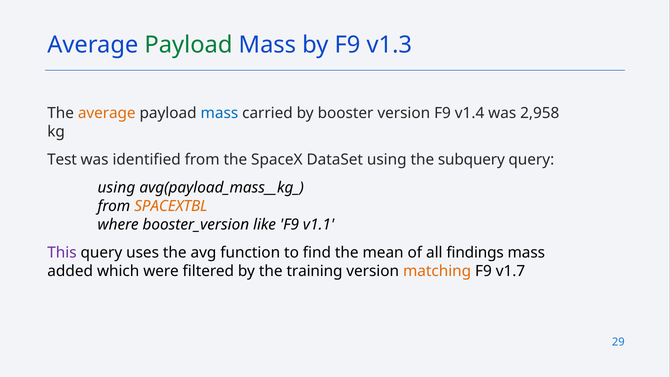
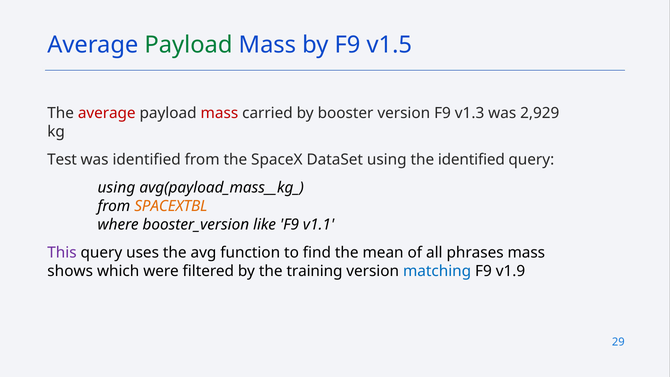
v1.3: v1.3 -> v1.5 (389, 45)
average colour: orange -> red (107, 113)
mass colour: blue -> red (219, 113)
v1.4: v1.4 -> v1.3 (470, 113)
2,958: 2,958 -> 2,929 (540, 113)
the subquery: subquery -> identified (471, 160)
findings: findings -> phrases (475, 253)
added: added -> shows (70, 271)
matching colour: orange -> blue (437, 271)
v1.7: v1.7 -> v1.9 (510, 271)
